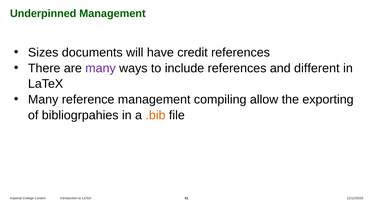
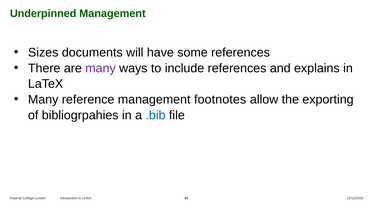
credit: credit -> some (193, 52)
different: different -> explains (317, 68)
compiling: compiling -> footnotes (220, 99)
.bib colour: orange -> blue (155, 115)
